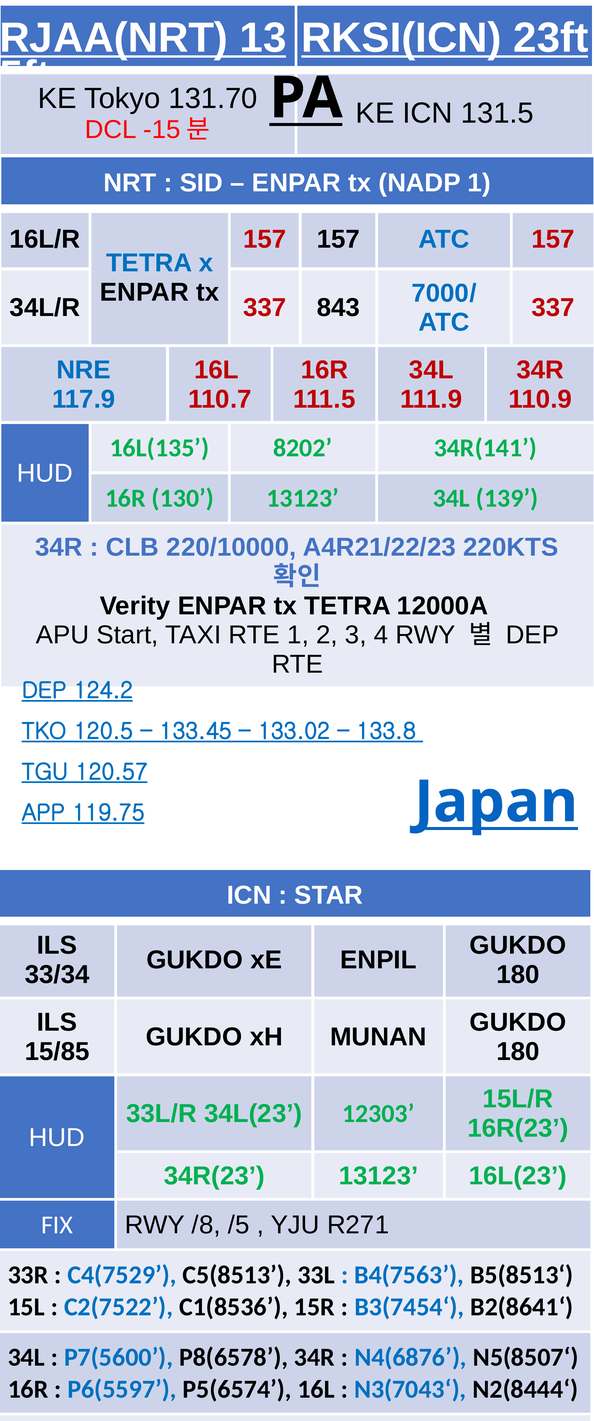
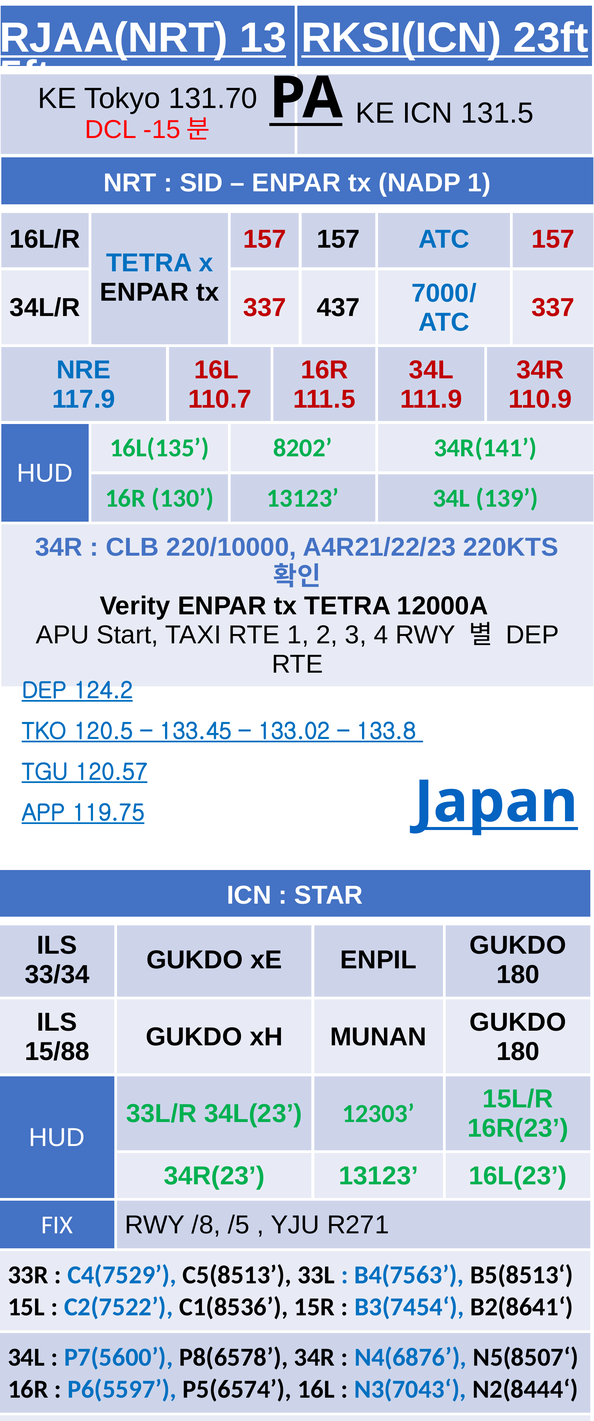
843: 843 -> 437 (338, 308)
15/85: 15/85 -> 15/88 (57, 1052)
